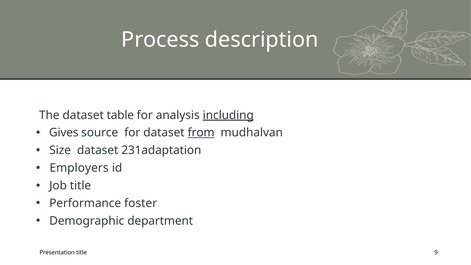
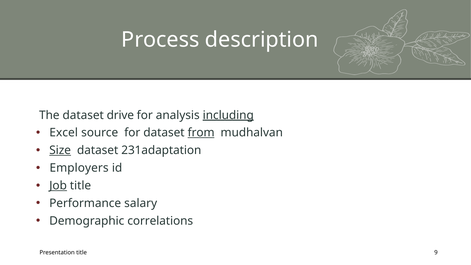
table: table -> drive (120, 115)
Gives: Gives -> Excel (64, 133)
Size underline: none -> present (60, 150)
Job underline: none -> present (58, 186)
foster: foster -> salary (141, 203)
department: department -> correlations (160, 221)
